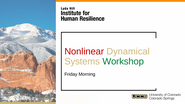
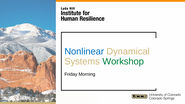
Nonlinear colour: red -> blue (84, 52)
